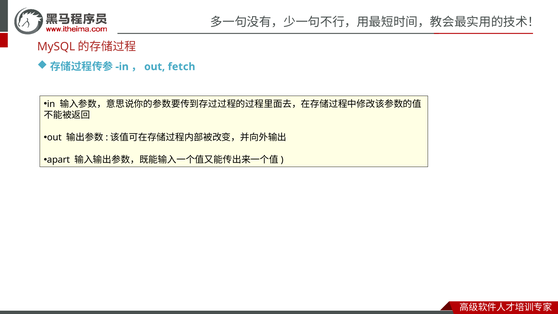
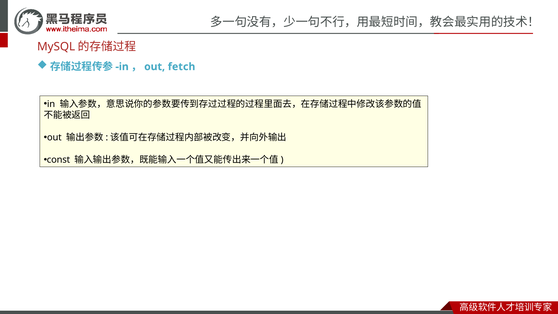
apart: apart -> const (58, 160)
